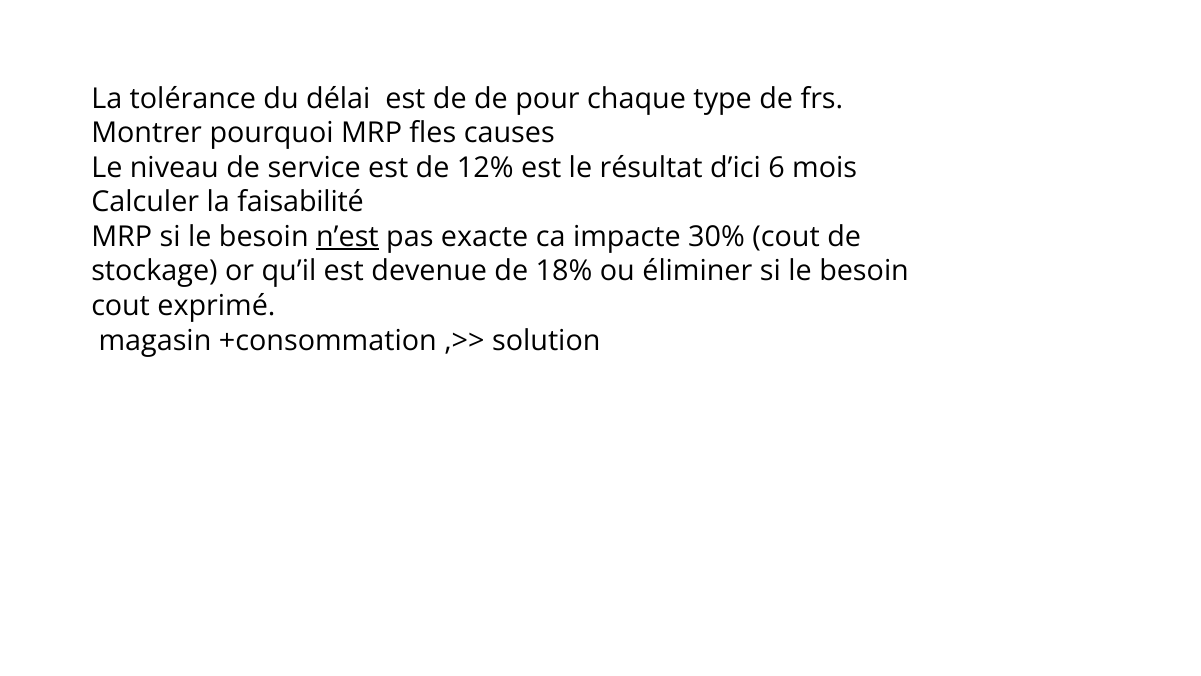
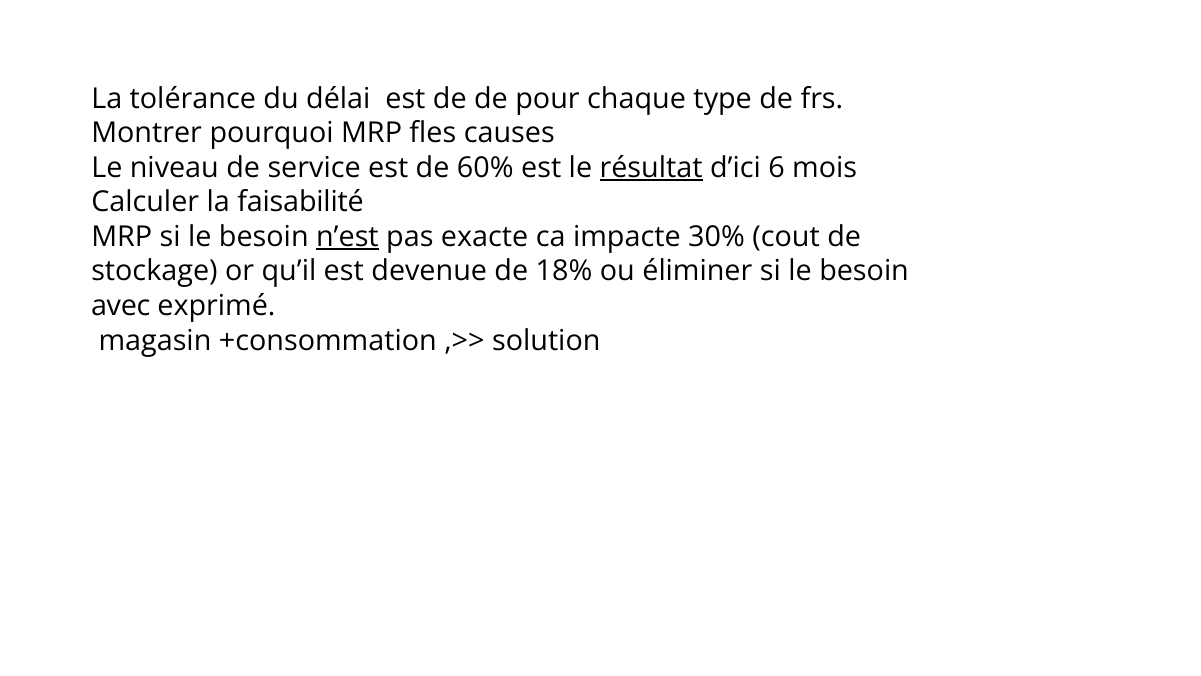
12%: 12% -> 60% (485, 168)
résultat underline: none -> present (651, 168)
cout: cout -> avec (121, 306)
